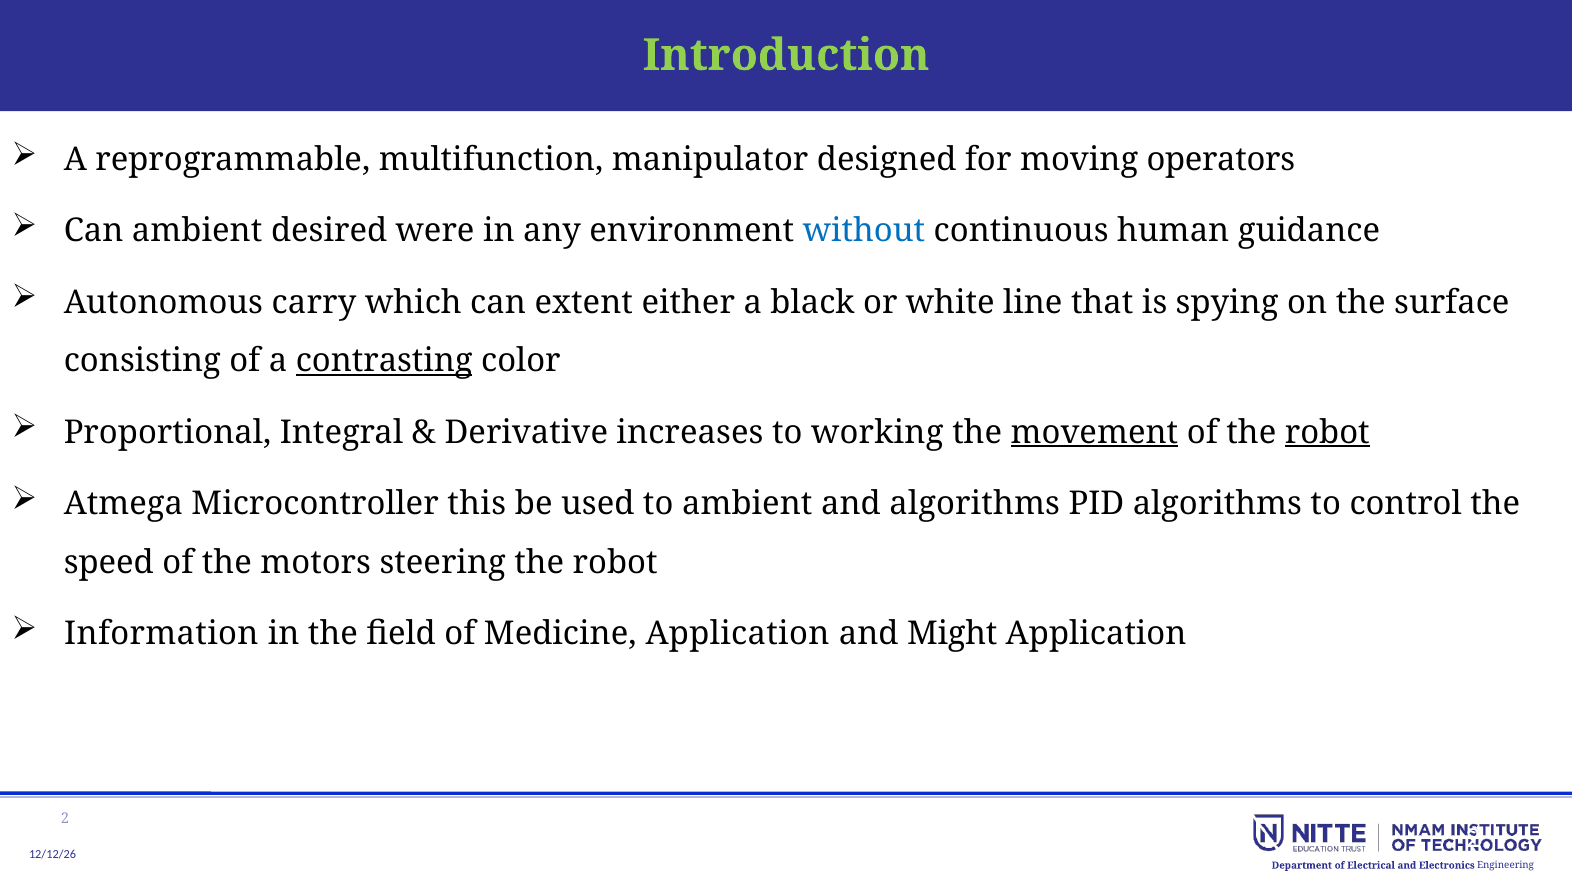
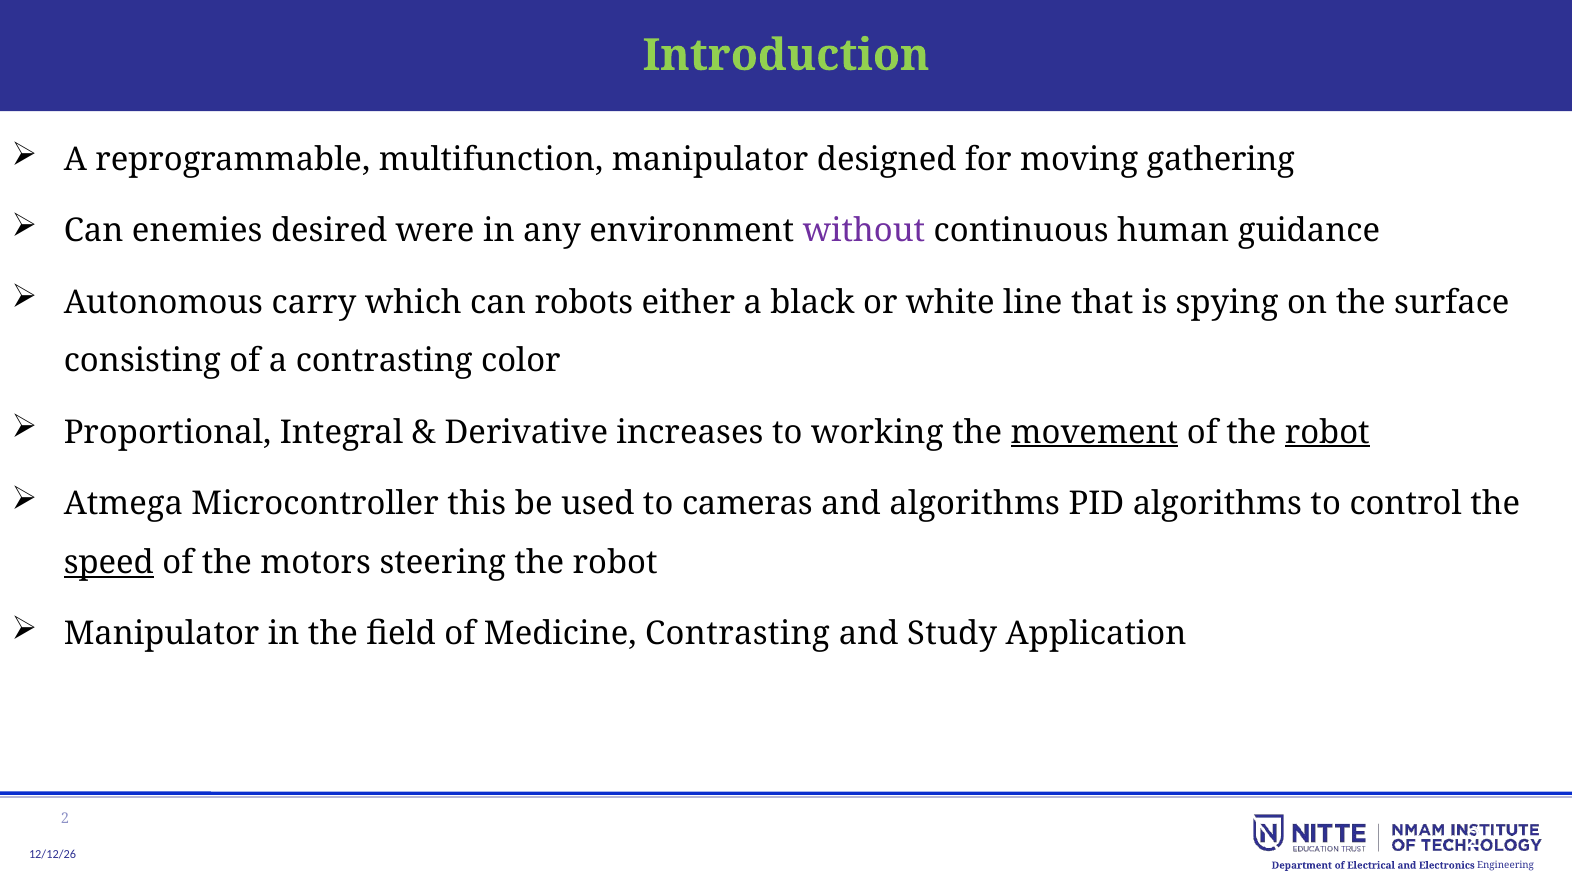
operators: operators -> gathering (1221, 160)
Can ambient: ambient -> enemies (197, 231)
without colour: blue -> purple (864, 231)
extent: extent -> robots (584, 302)
contrasting underline: present -> none (384, 361)
to ambient: ambient -> cameras (747, 504)
speed underline: none -> present (109, 563)
Information: Information -> Manipulator (162, 634)
Medicine Application: Application -> Contrasting (737, 634)
Might: Might -> Study (952, 634)
